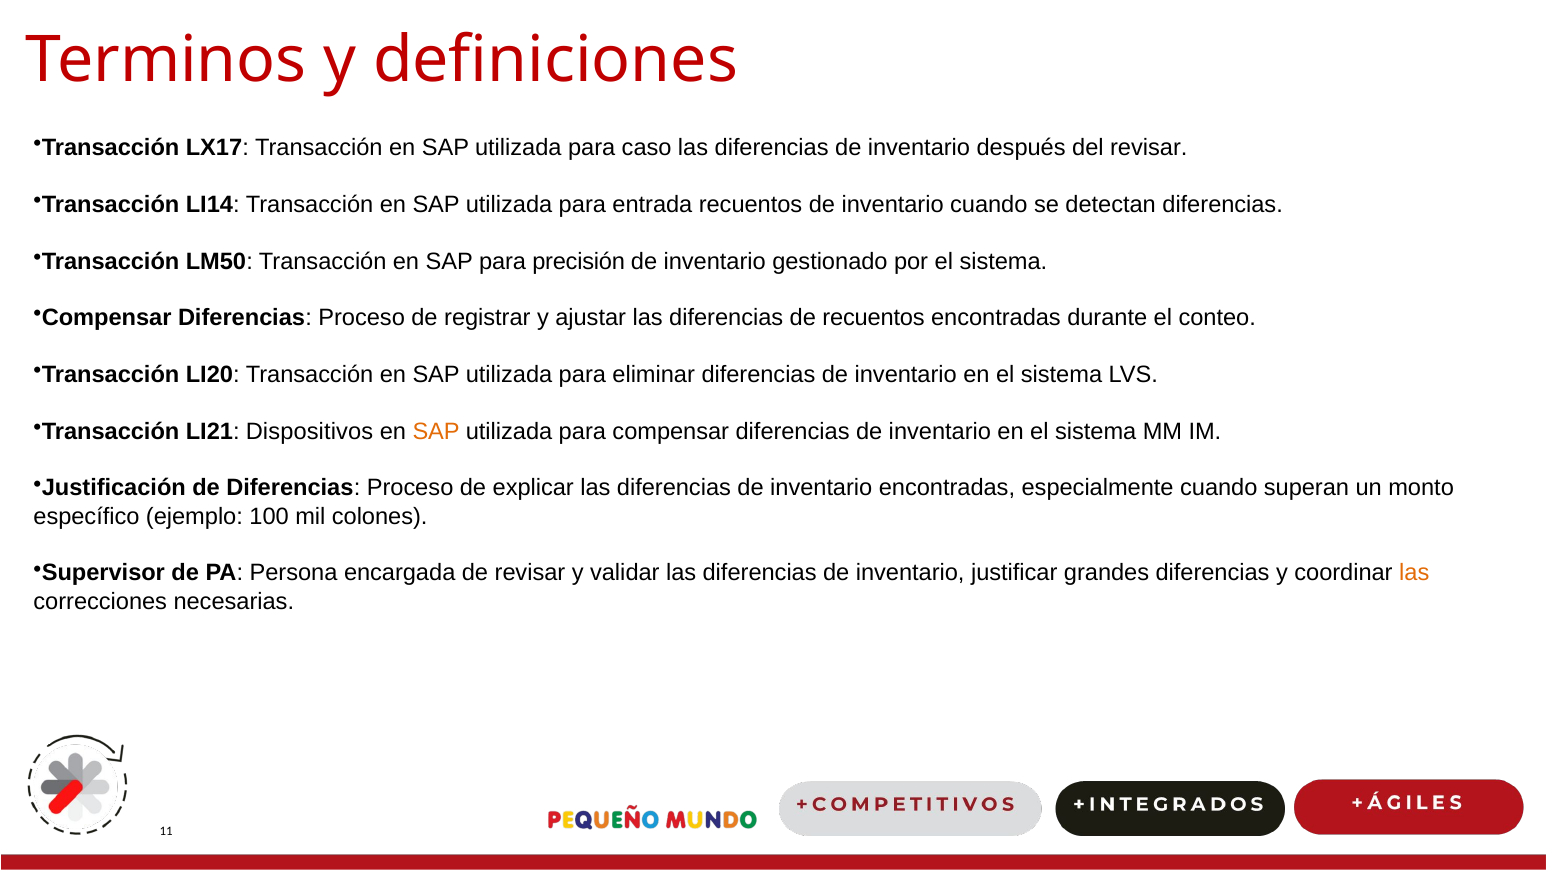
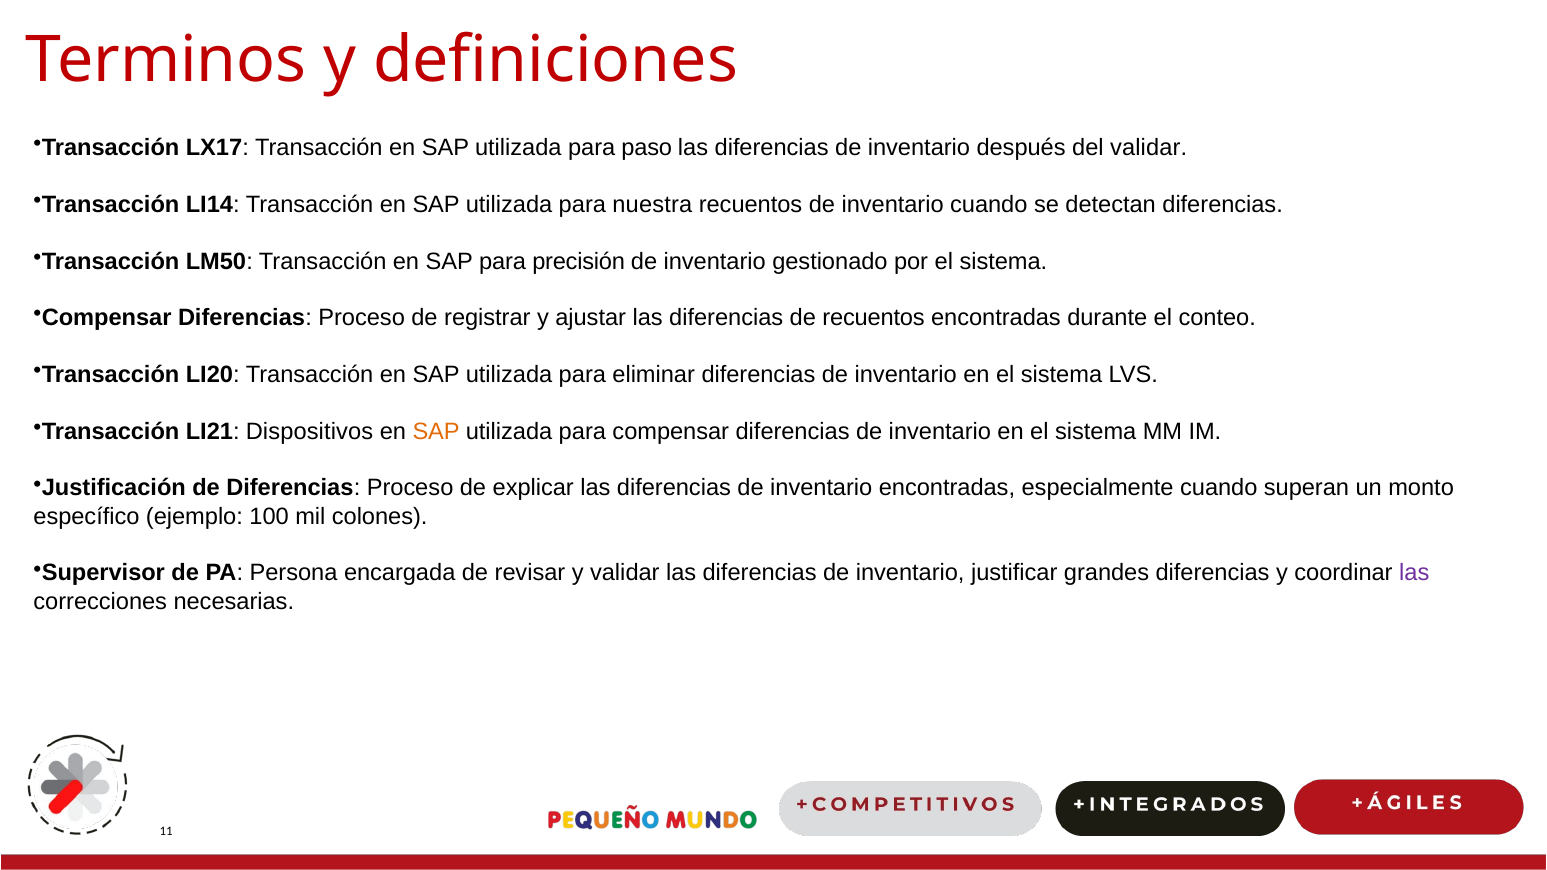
caso: caso -> paso (647, 148)
del revisar: revisar -> validar (1149, 148)
entrada: entrada -> nuestra (652, 205)
las colour: orange -> purple (1414, 573)
